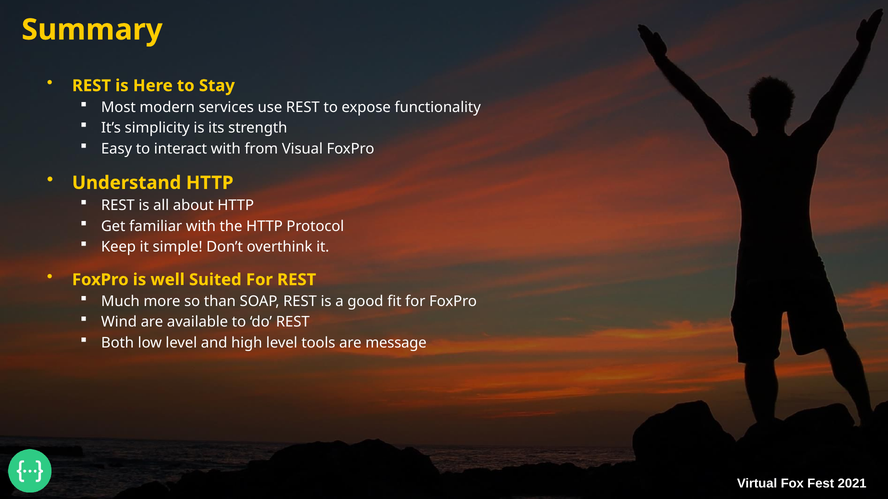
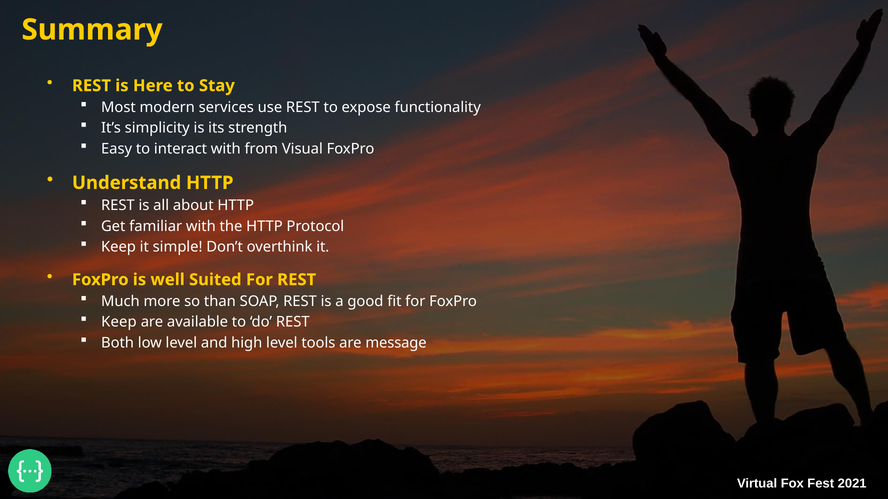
Wind: Wind -> Keep (119, 322)
